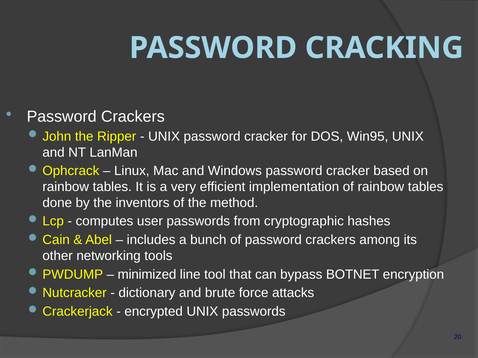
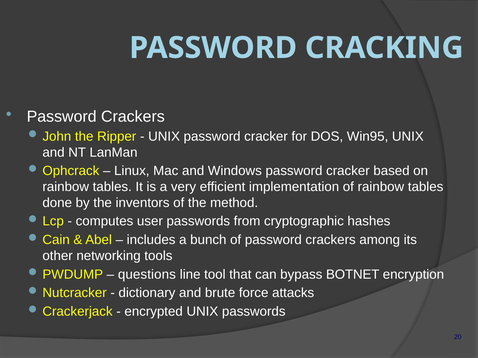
minimized: minimized -> questions (147, 275)
